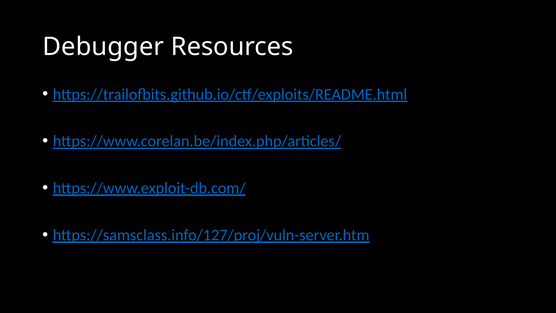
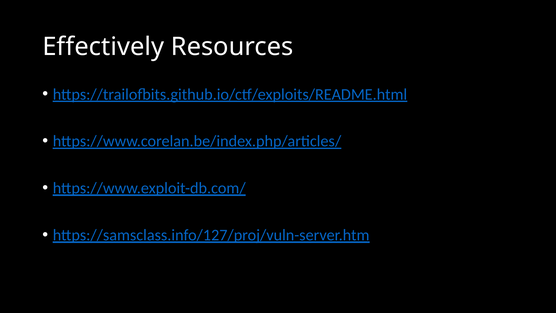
Debugger: Debugger -> Effectively (103, 47)
